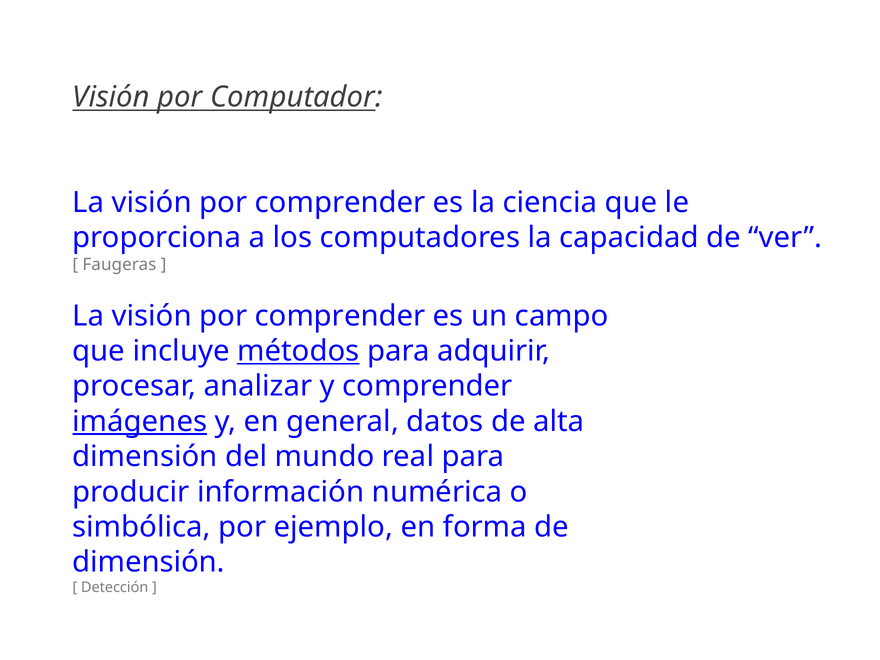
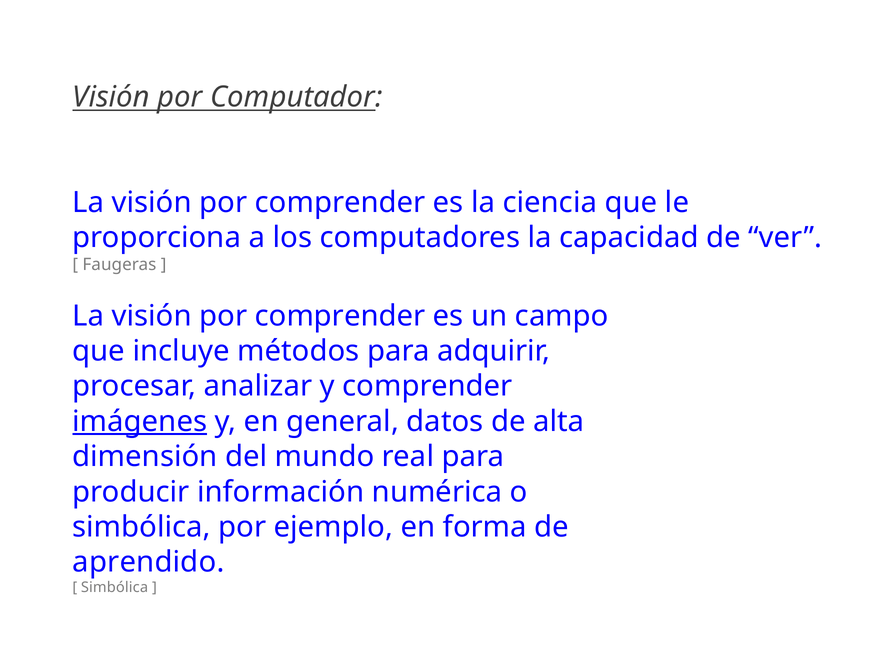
métodos underline: present -> none (298, 351)
dimensión: dimensión -> aprendido (148, 562)
Detección: Detección -> Simbólica (115, 588)
